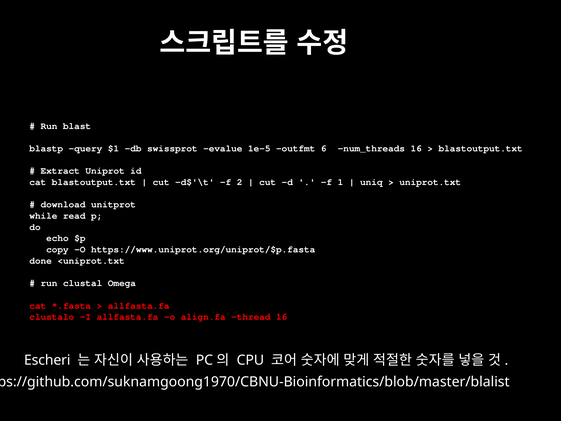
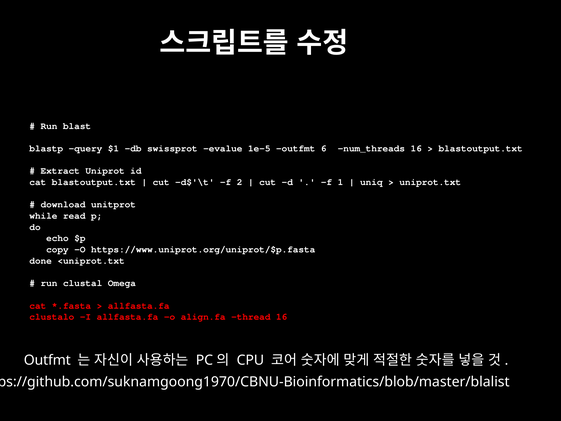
Escheri: Escheri -> Outfmt (47, 360)
